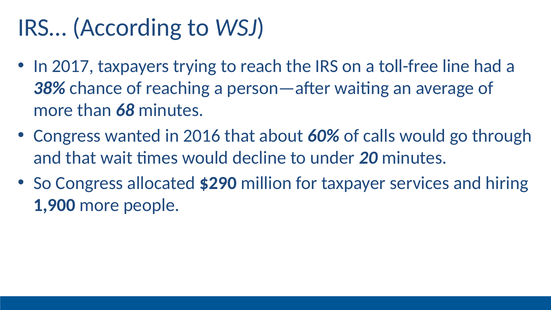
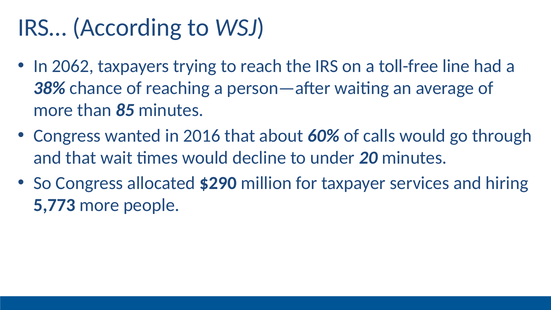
2017: 2017 -> 2062 (73, 66)
68: 68 -> 85 (125, 110)
1,900: 1,900 -> 5,773 (54, 205)
